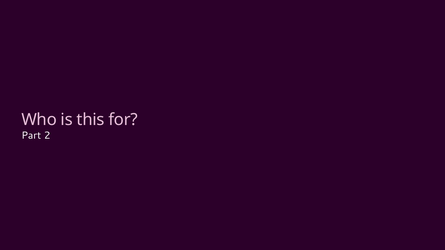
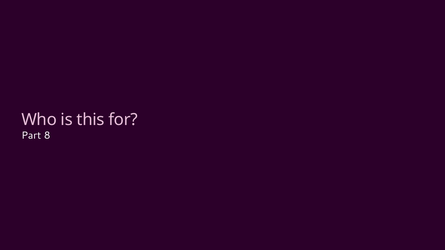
2: 2 -> 8 (47, 136)
